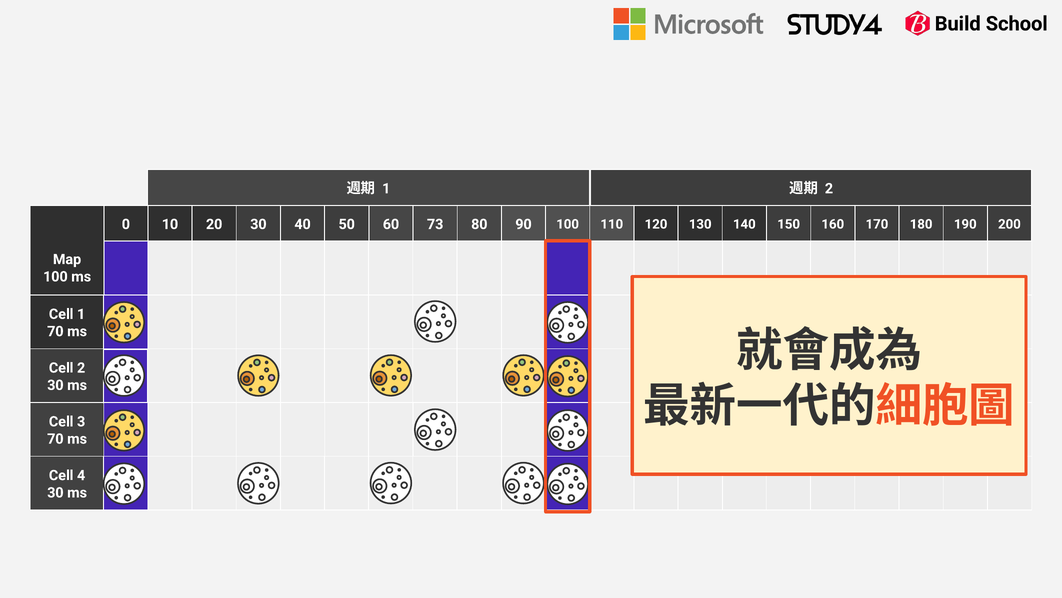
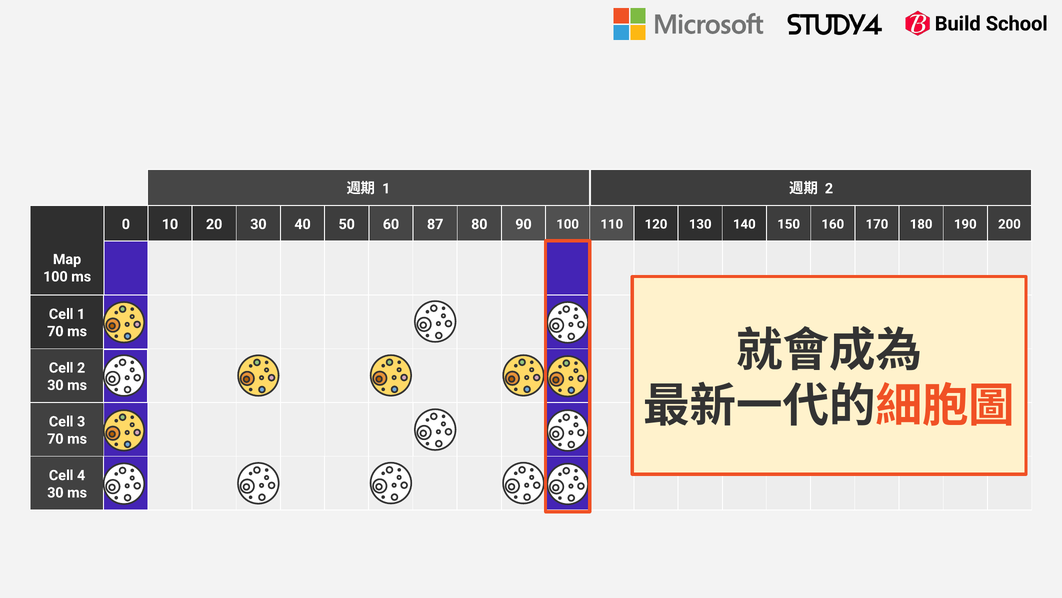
73: 73 -> 87 (435, 224)
